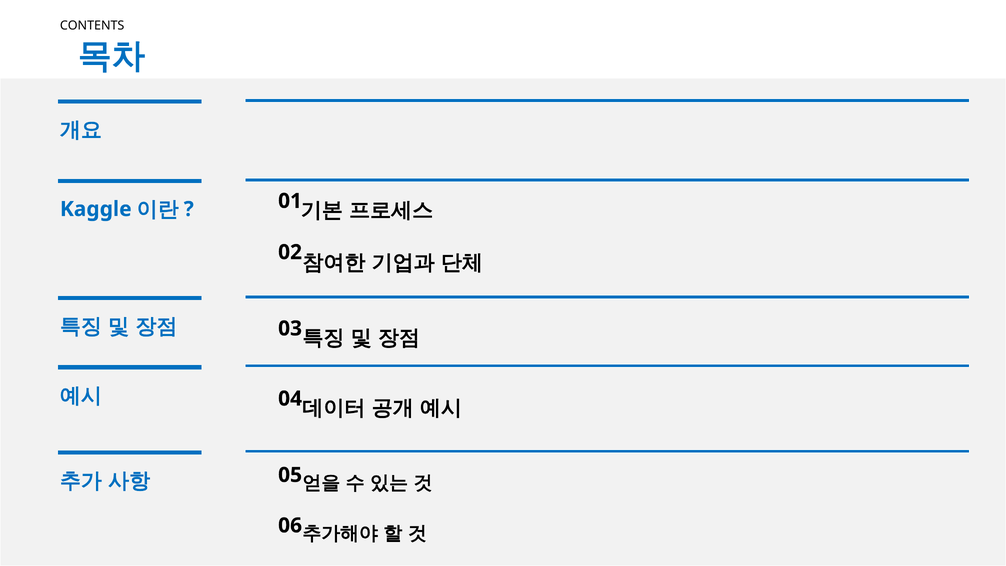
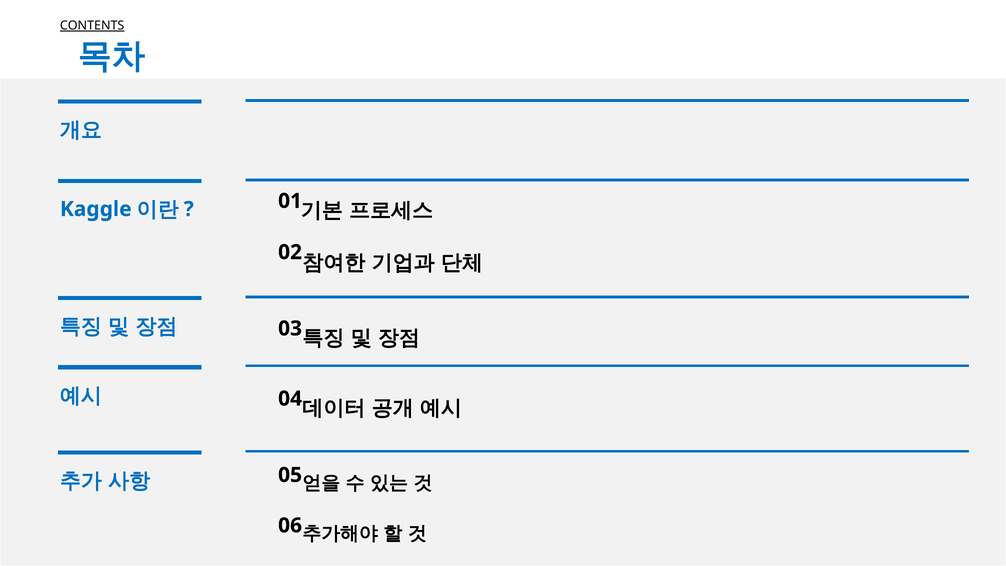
CONTENTS underline: none -> present (92, 25)
